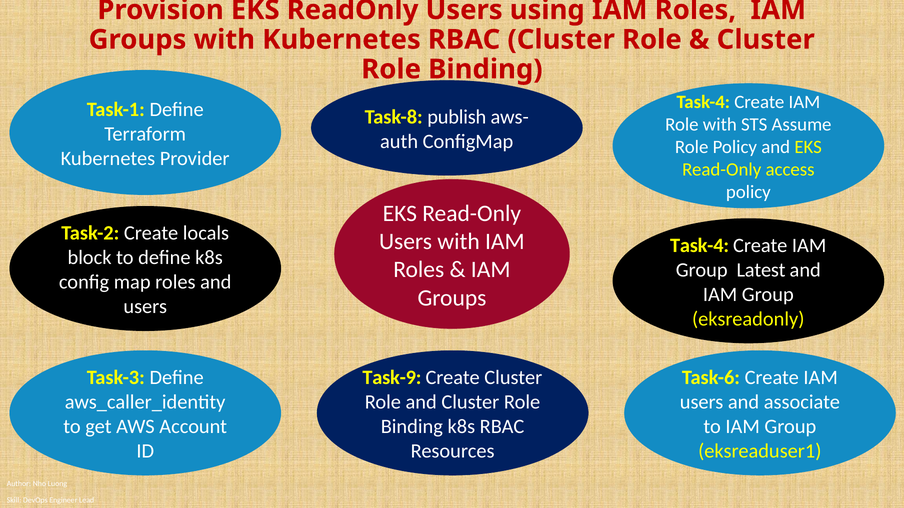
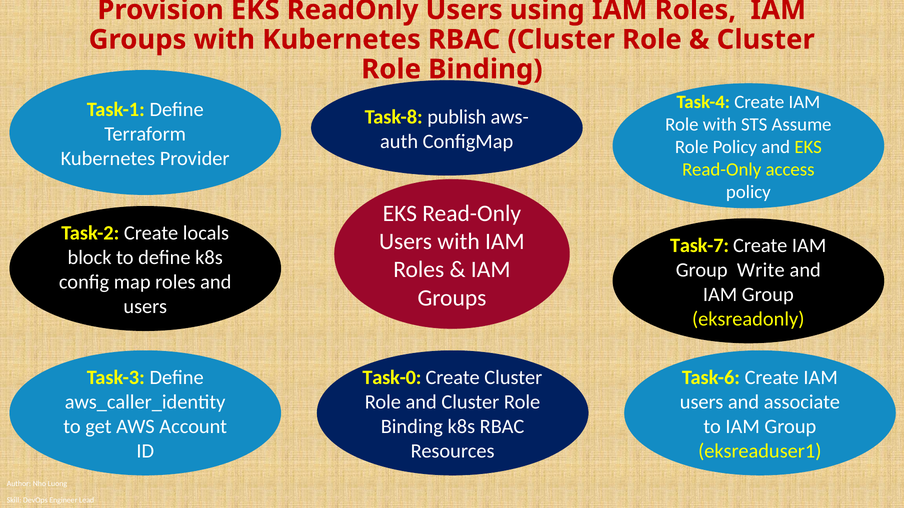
Task-4: Task-4 -> Task-7 (700, 246)
Latest: Latest -> Write (761, 270)
Task-9: Task-9 -> Task-0 (392, 378)
